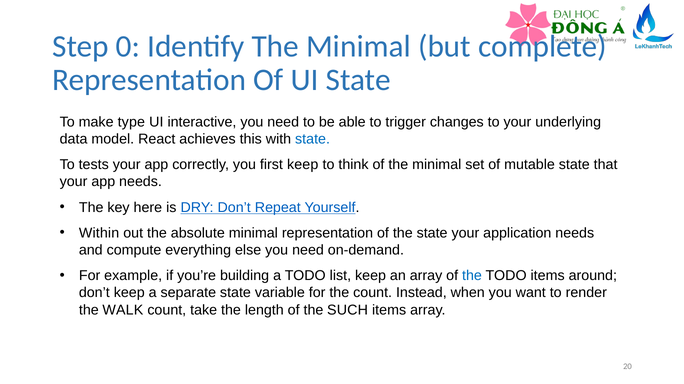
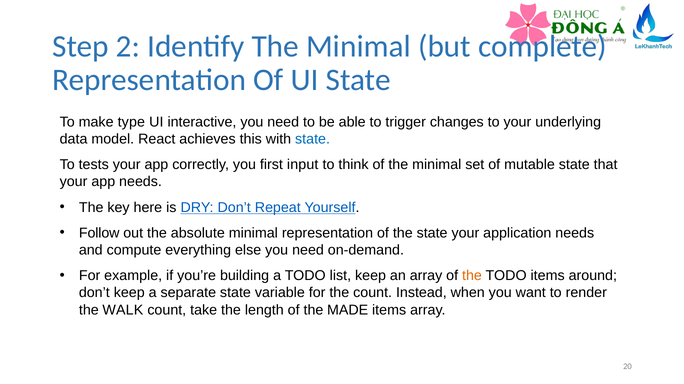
0: 0 -> 2 (128, 46)
first keep: keep -> input (303, 165)
Within: Within -> Follow (99, 233)
the colour: blue -> orange (472, 276)
SUCH: SUCH -> MADE (348, 310)
